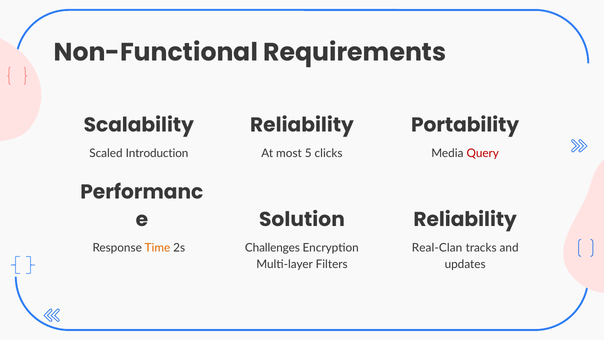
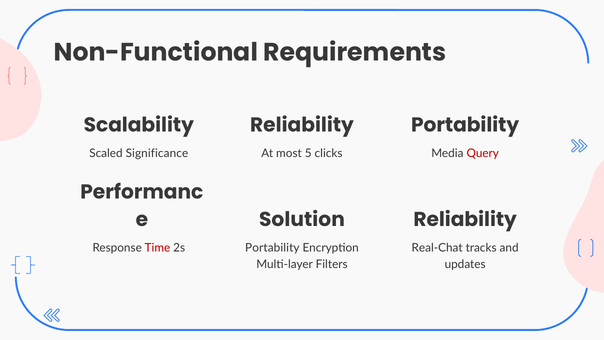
Introduction: Introduction -> Significance (157, 153)
Time colour: orange -> red (157, 248)
2s Challenges: Challenges -> Portability (272, 248)
Real-Clan: Real-Clan -> Real-Chat (437, 248)
